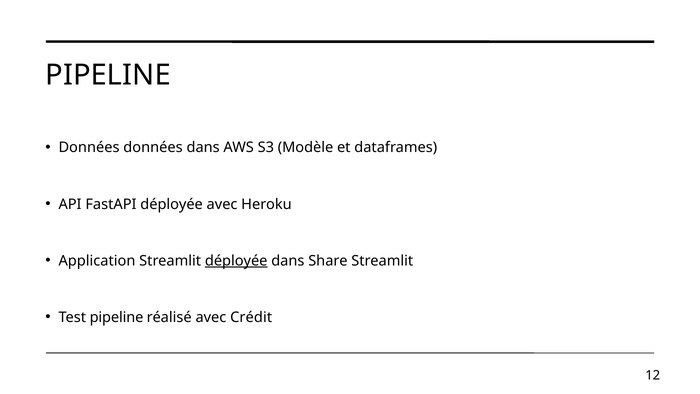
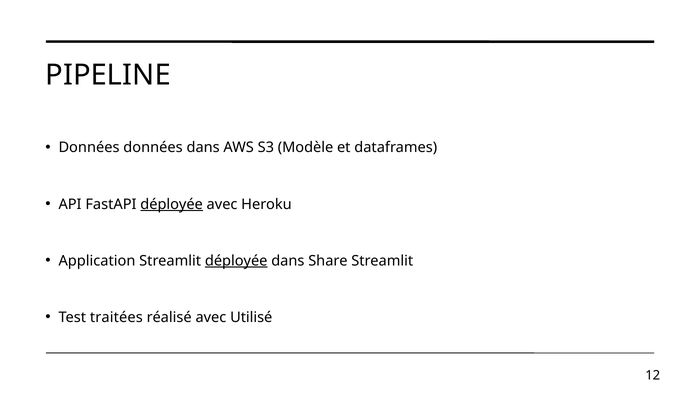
déployée underline: none -> present (172, 204)
Test pipeline: pipeline -> traitées (116, 317)
Crédit: Crédit -> Utilisé (251, 317)
